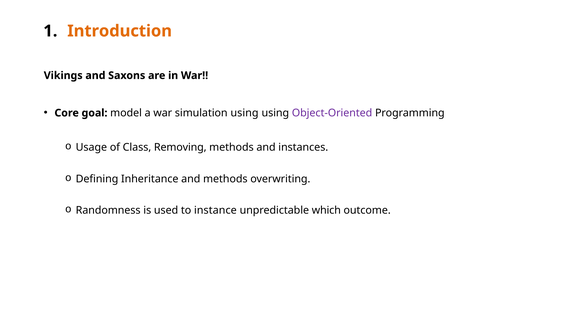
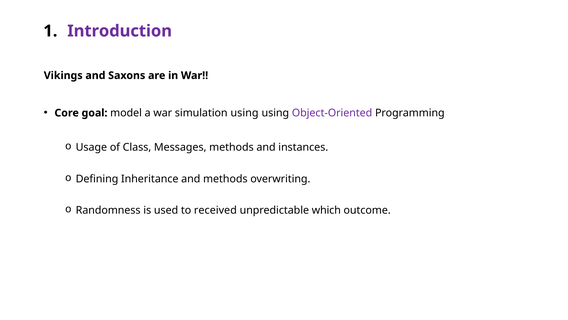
Introduction colour: orange -> purple (120, 31)
Removing: Removing -> Messages (180, 147)
instance: instance -> received (215, 210)
